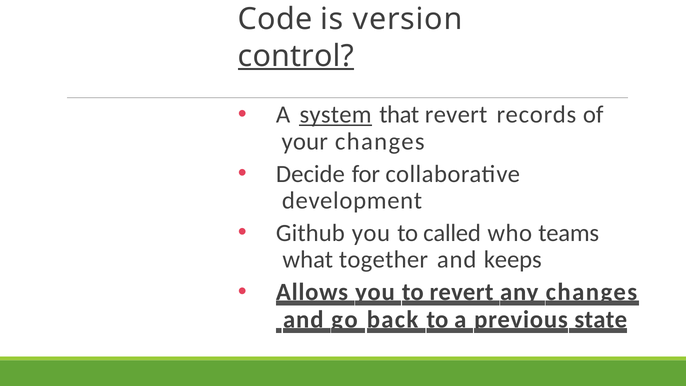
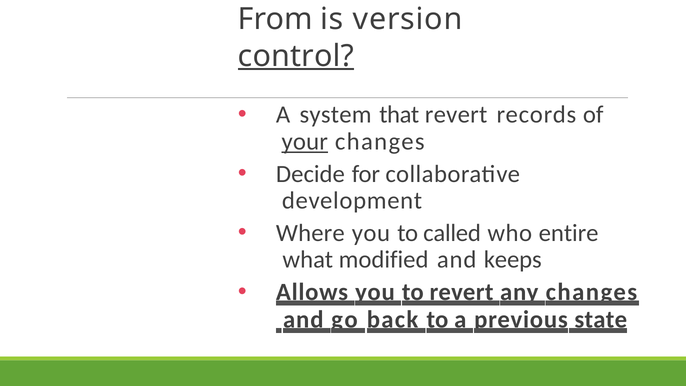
Code: Code -> From (275, 19)
system underline: present -> none (336, 115)
your underline: none -> present (305, 141)
Github: Github -> Where (310, 233)
teams: teams -> entire (569, 233)
together: together -> modified (384, 260)
